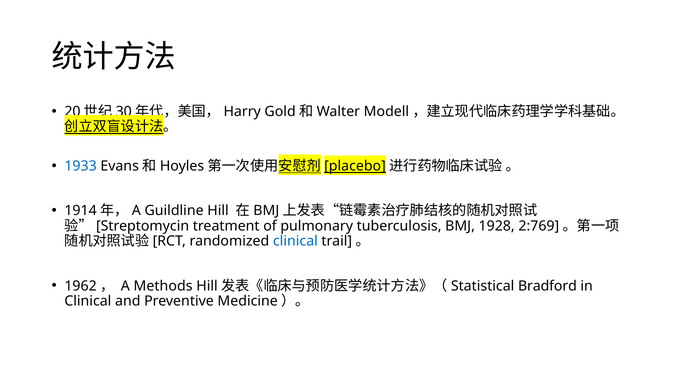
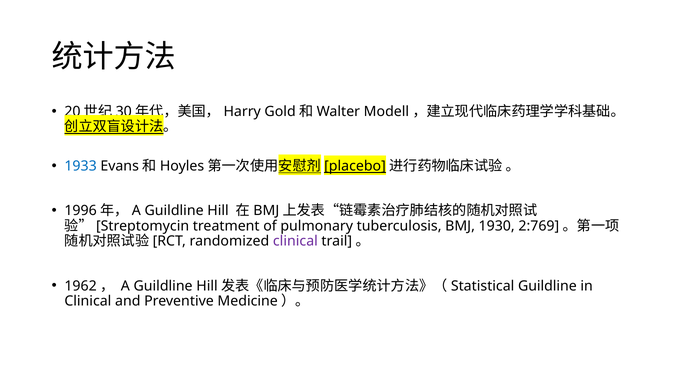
1914: 1914 -> 1996 (81, 211)
1928: 1928 -> 1930 (497, 226)
clinical colour: blue -> purple (295, 241)
Methods: Methods -> Guildline (163, 286)
Bradford: Bradford -> Guildline (547, 286)
